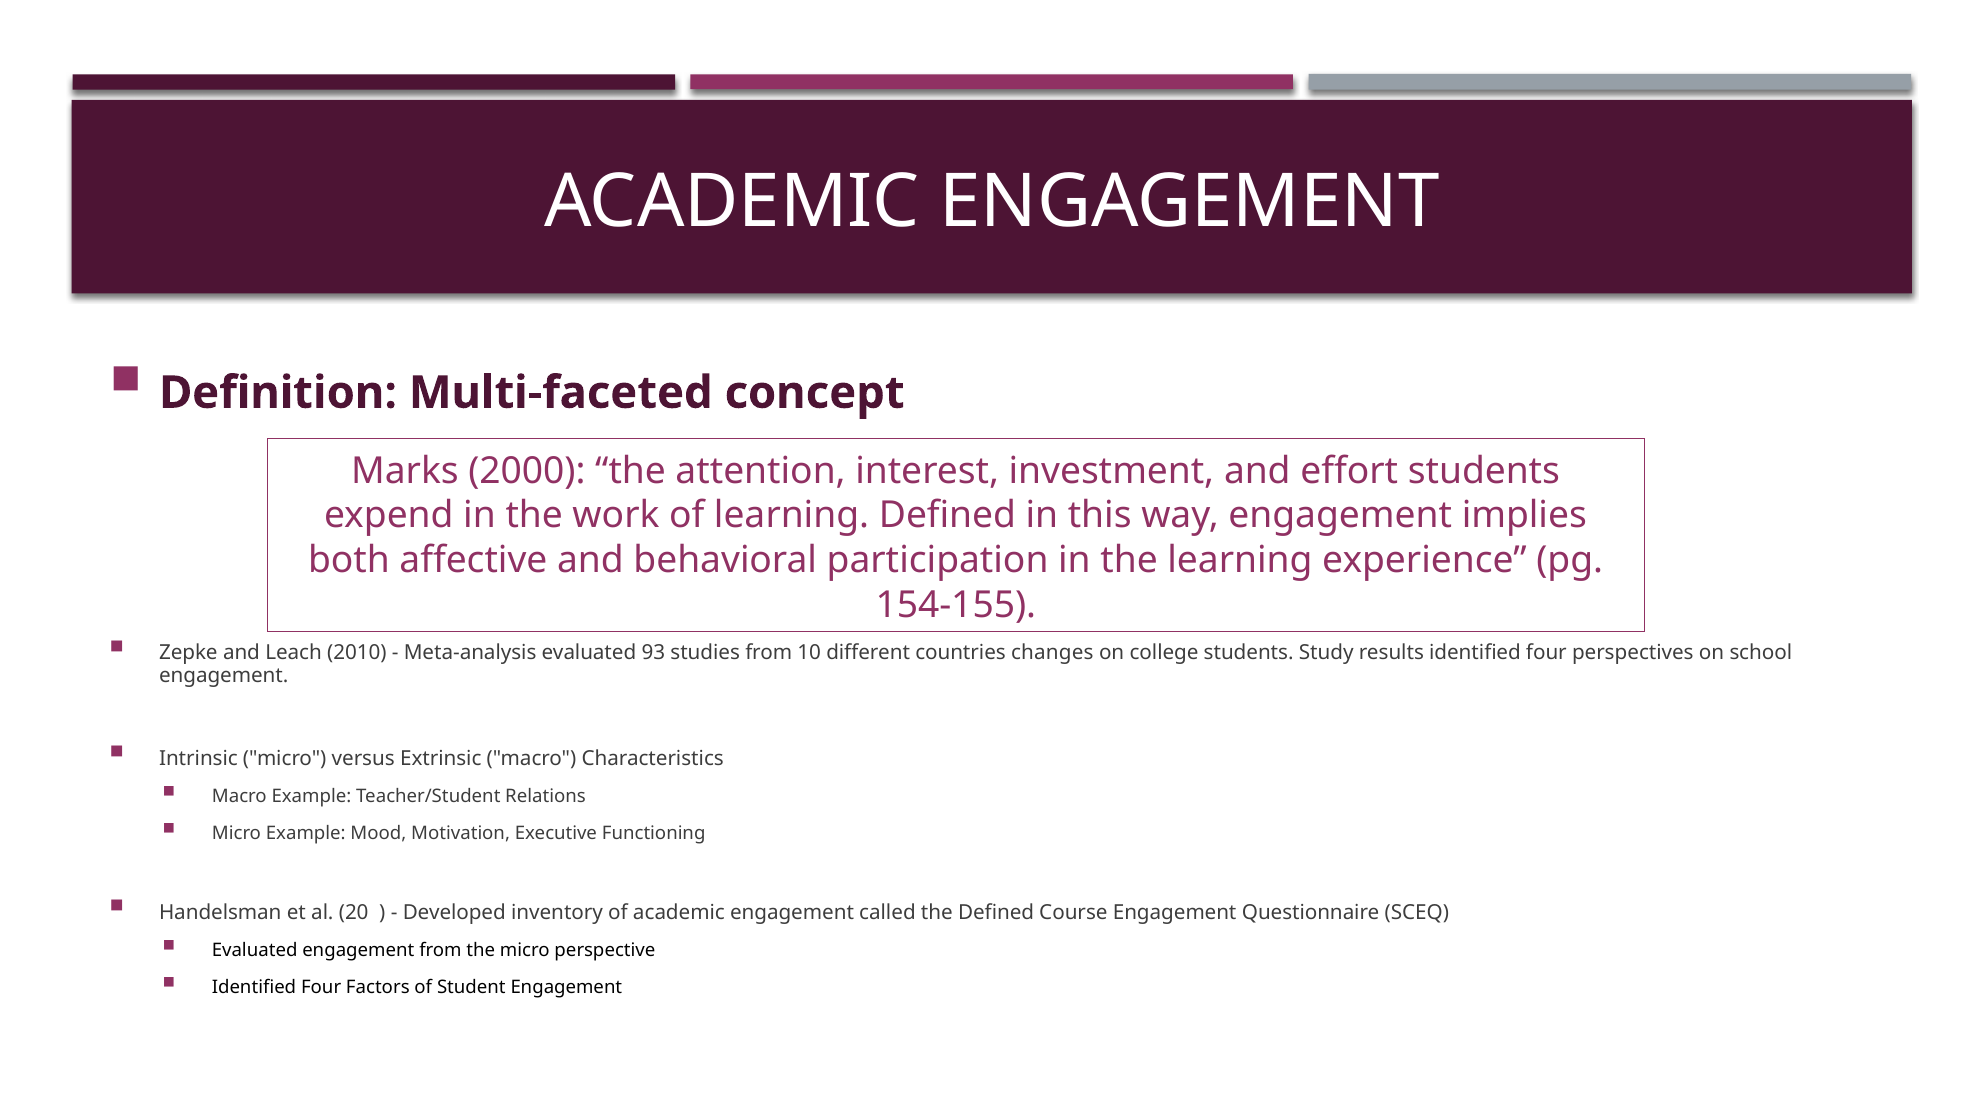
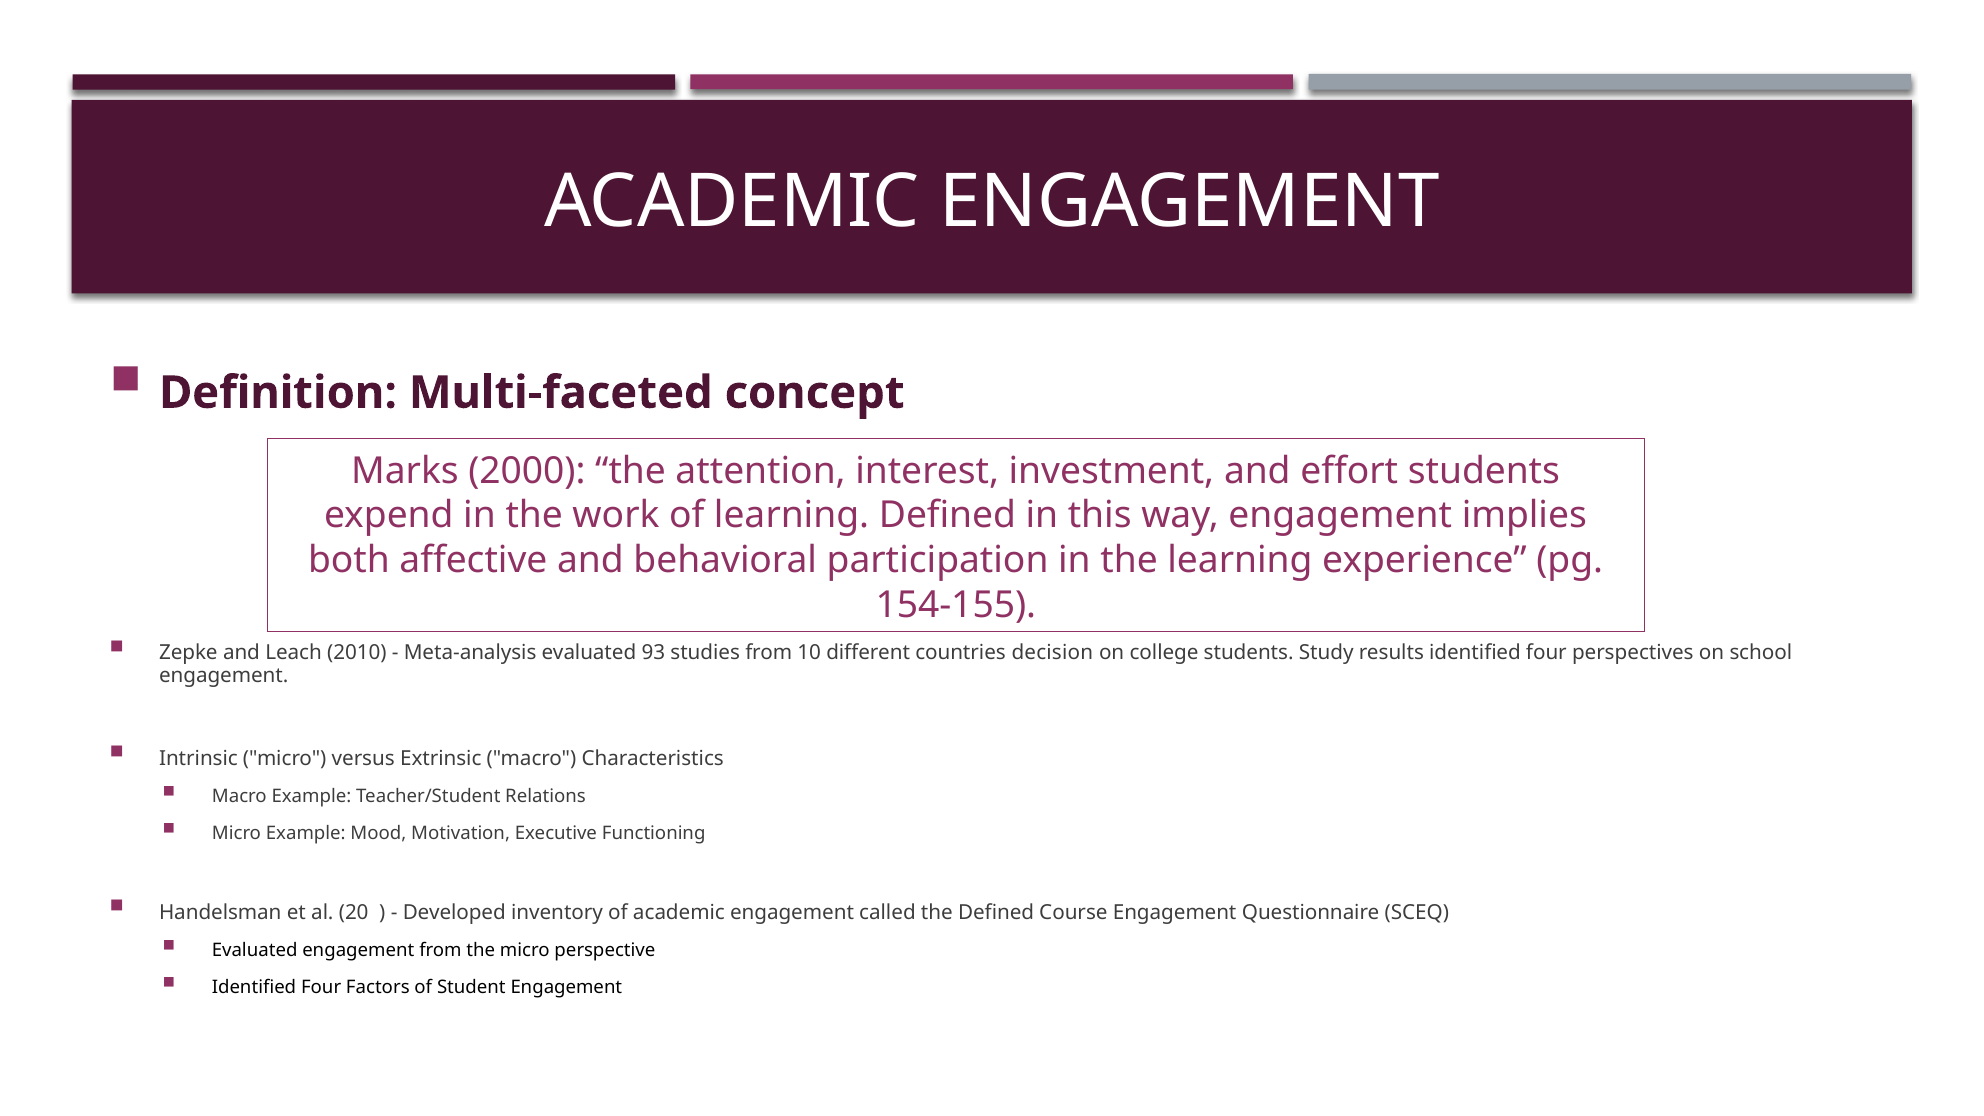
changes: changes -> decision (1052, 653)
